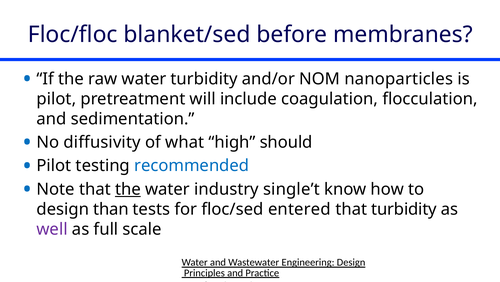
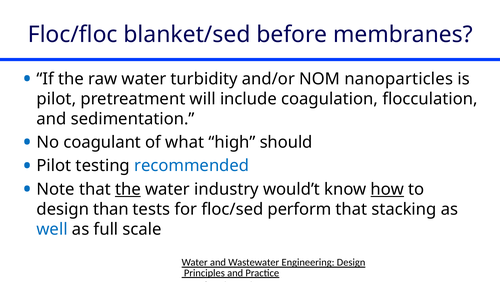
diffusivity: diffusivity -> coagulant (102, 142)
single’t: single’t -> would’t (292, 189)
how underline: none -> present (387, 189)
entered: entered -> perform (300, 209)
that turbidity: turbidity -> stacking (404, 209)
well colour: purple -> blue (52, 229)
